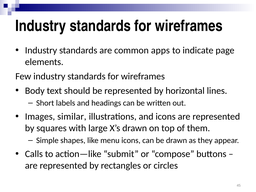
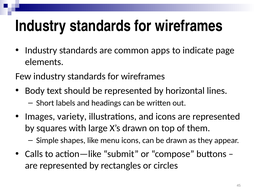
similar: similar -> variety (72, 117)
